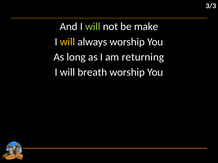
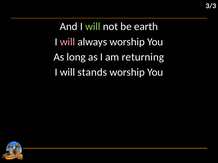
make: make -> earth (146, 27)
will colour: yellow -> pink (68, 42)
breath: breath -> stands (92, 72)
